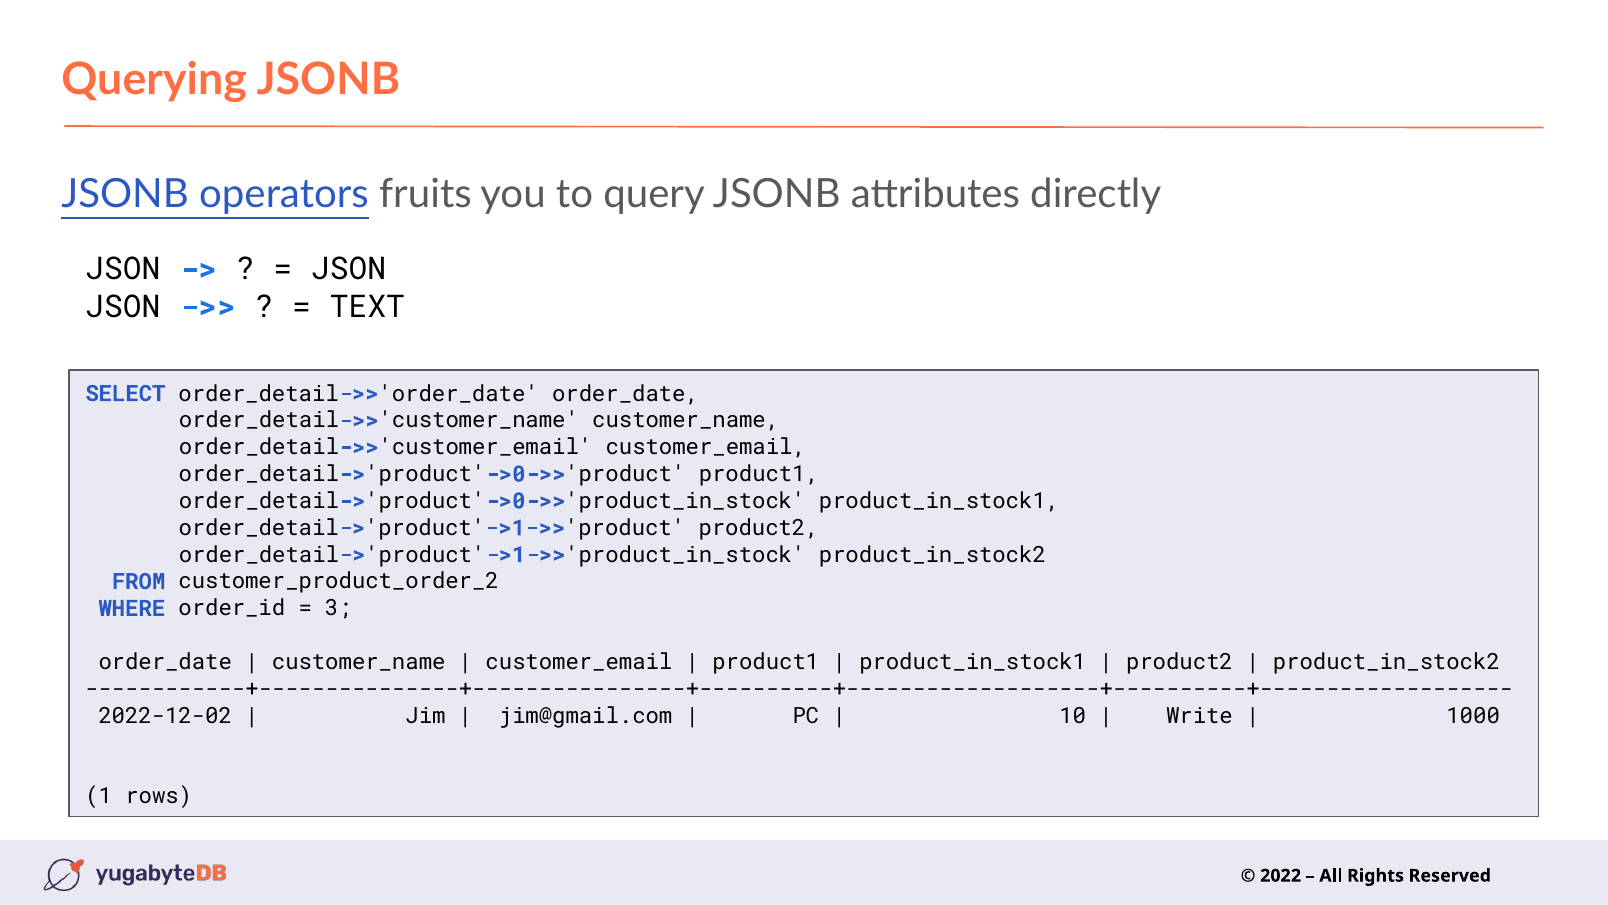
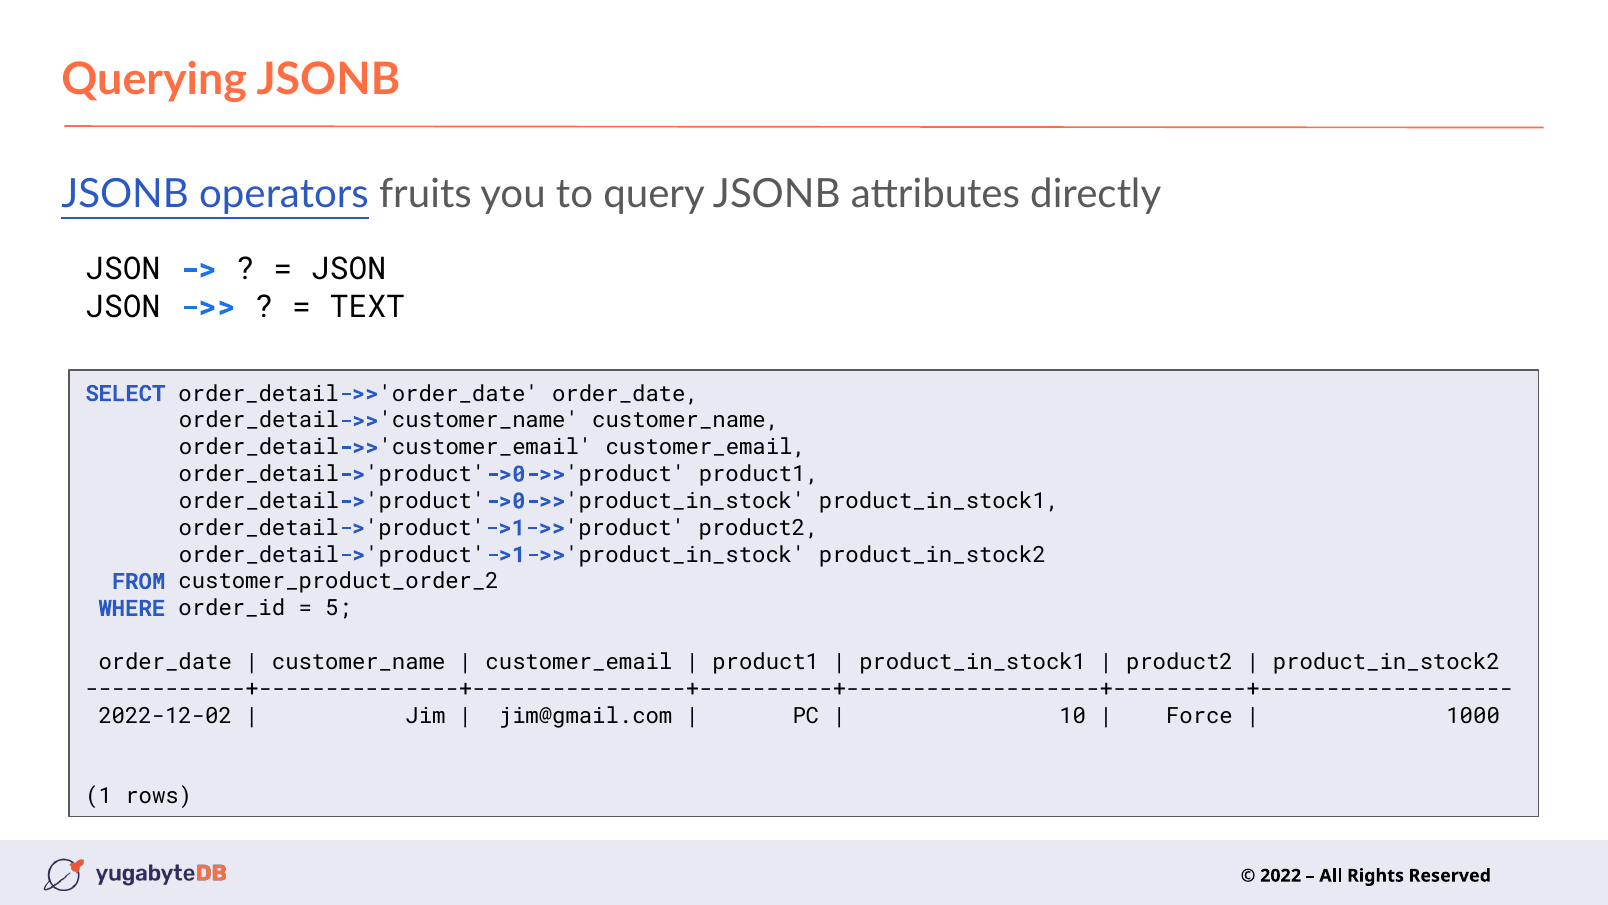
3: 3 -> 5 (339, 608)
Write: Write -> Force (1199, 716)
